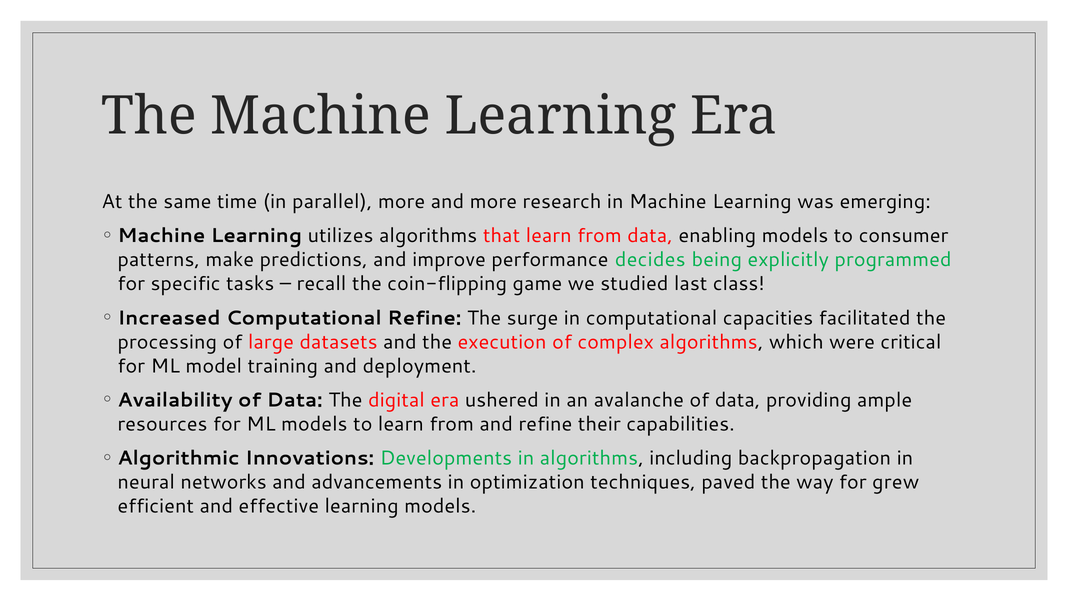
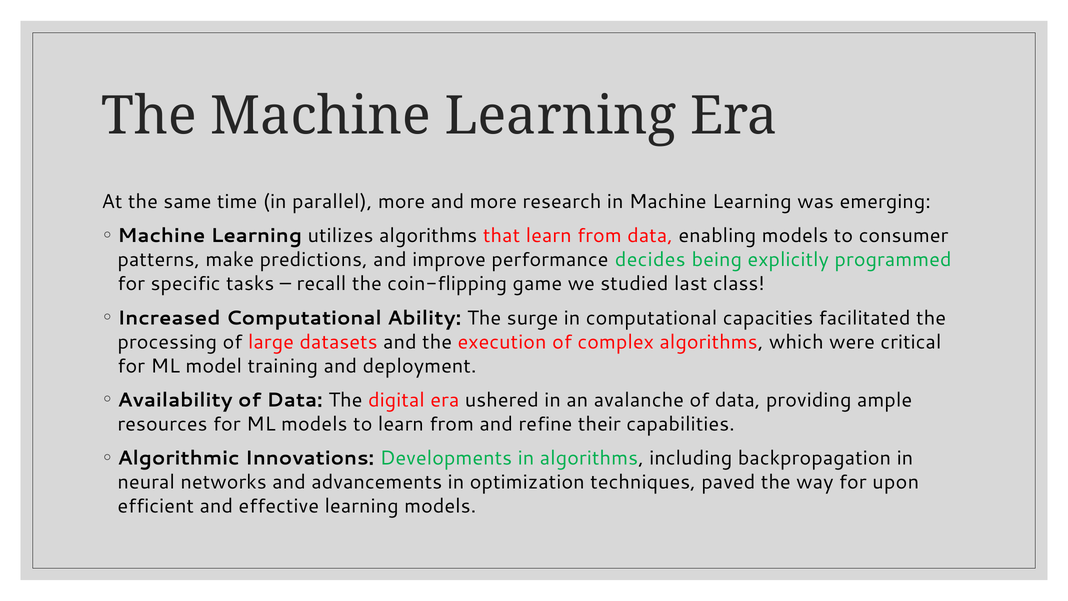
Computational Refine: Refine -> Ability (424, 318)
grew: grew -> upon (896, 482)
